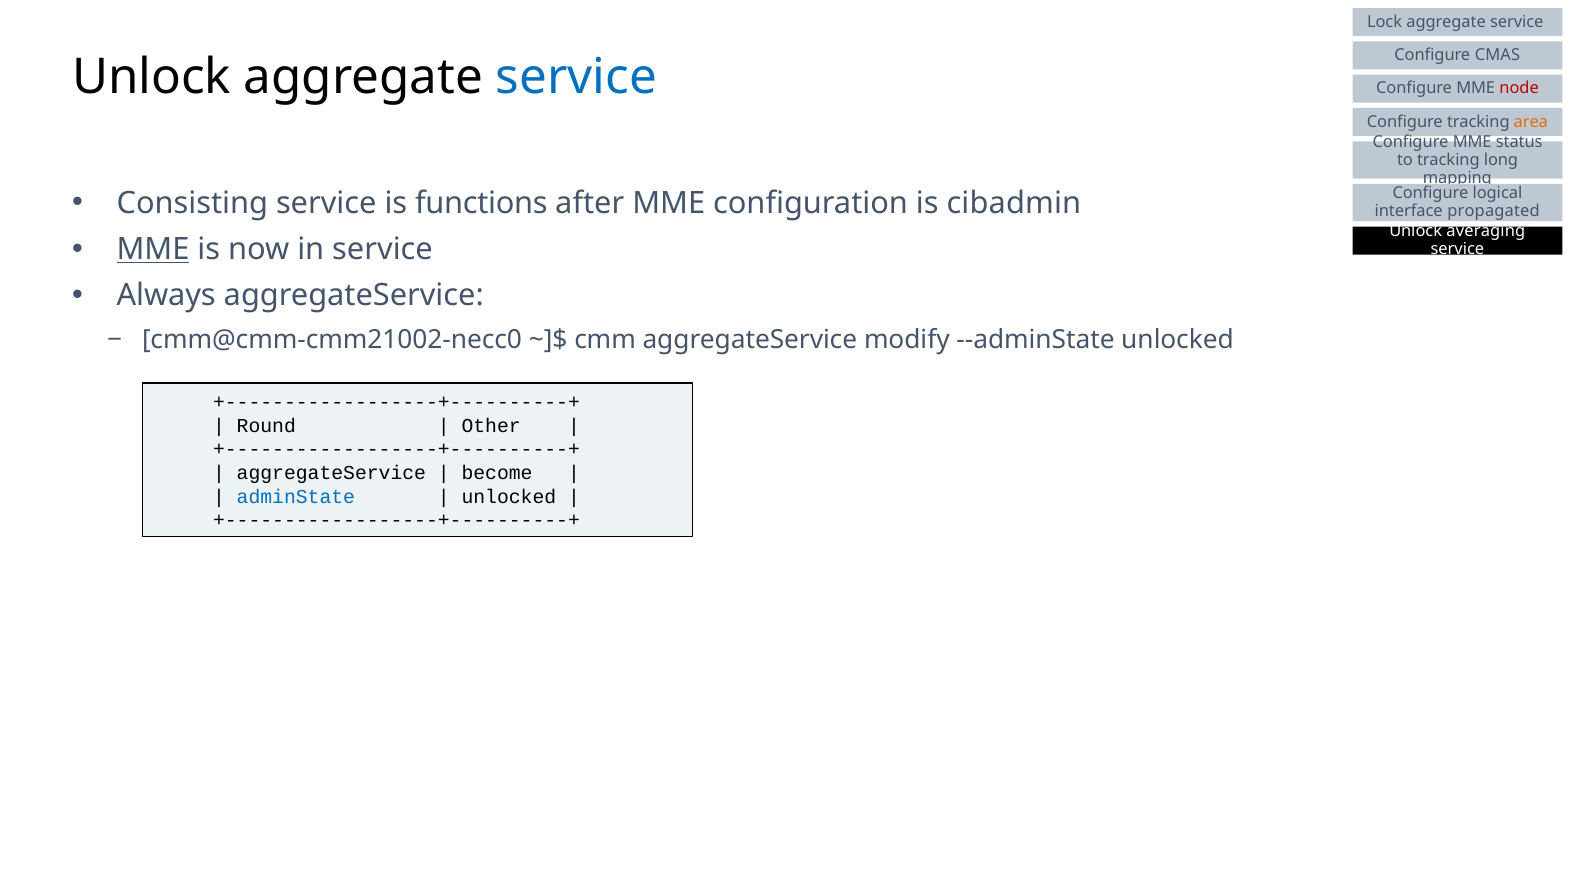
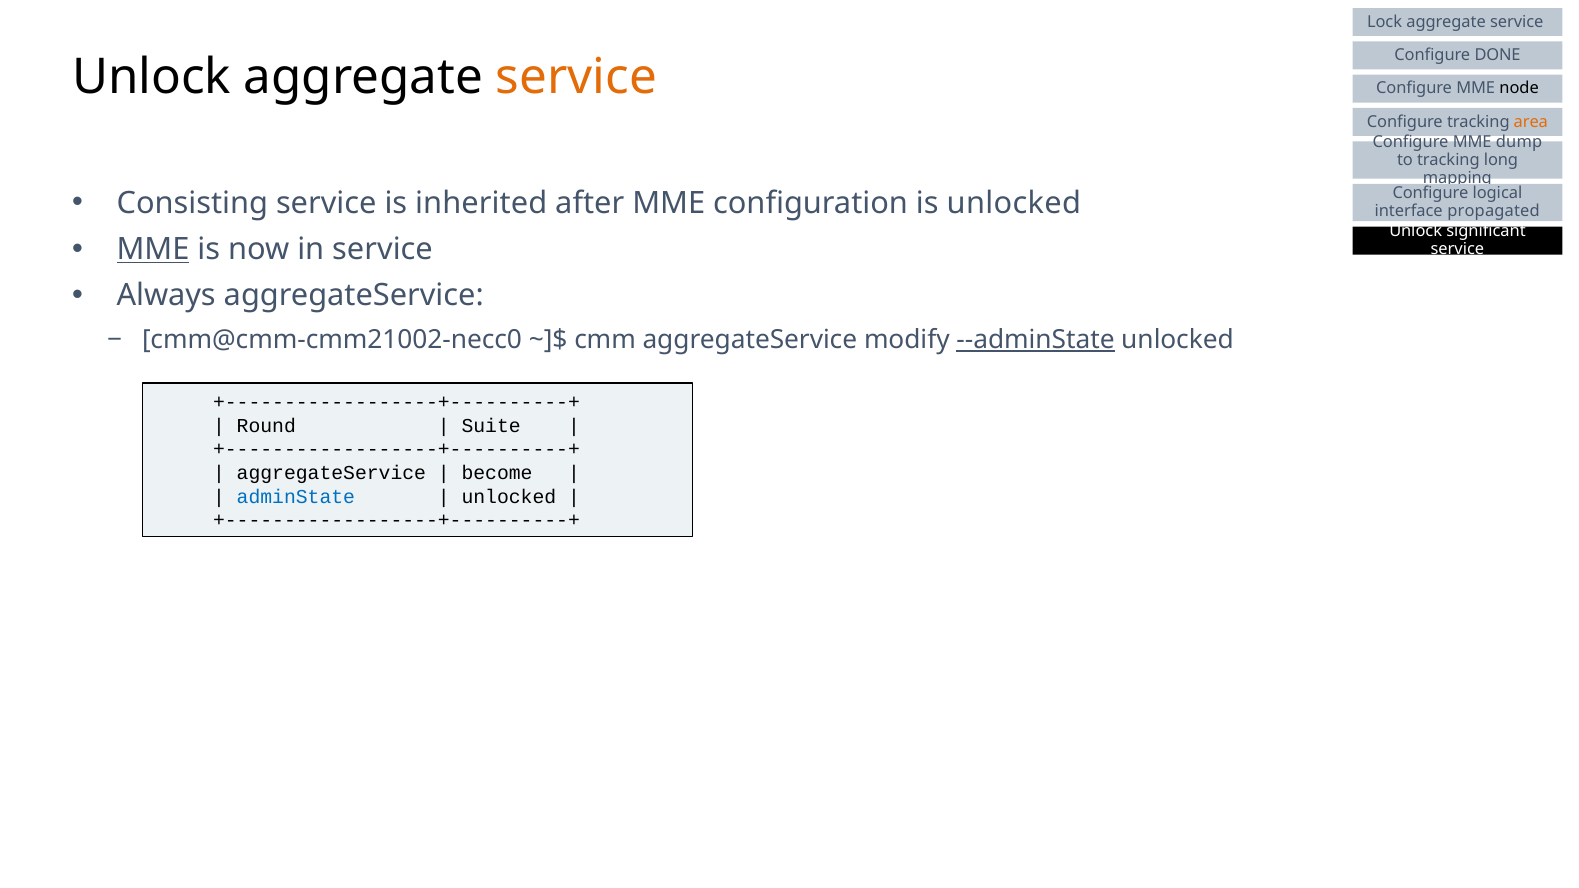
CMAS: CMAS -> DONE (1498, 55)
service colour: blue -> orange (576, 77)
node colour: red -> black (1519, 89)
status: status -> dump (1519, 142)
functions: functions -> inherited (481, 203)
is cibadmin: cibadmin -> unlocked (1014, 203)
averaging: averaging -> significant (1486, 232)
--adminState underline: none -> present (1036, 340)
Other: Other -> Suite (491, 426)
